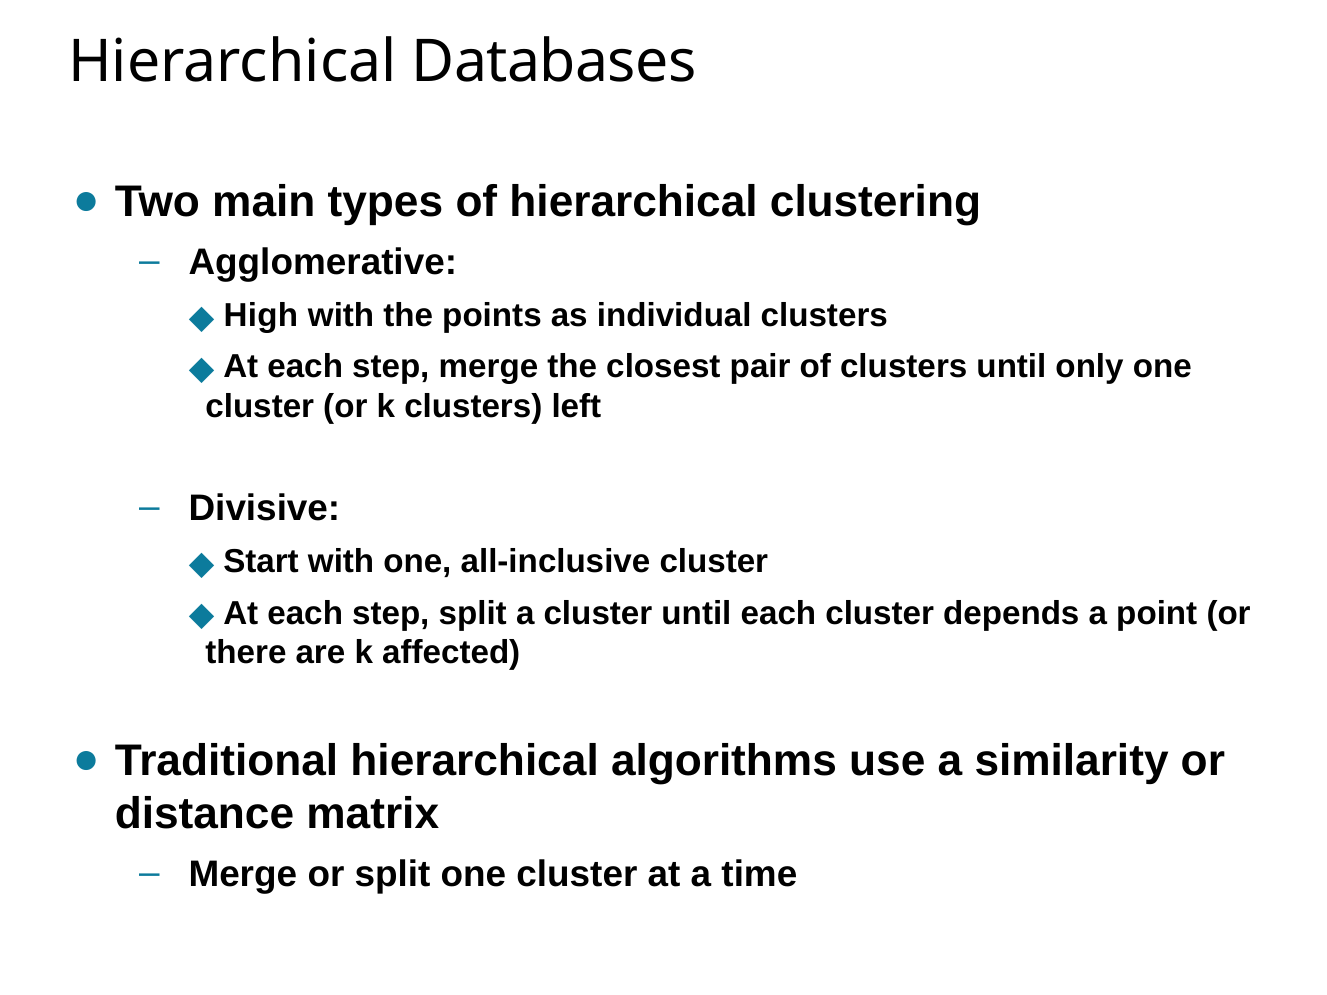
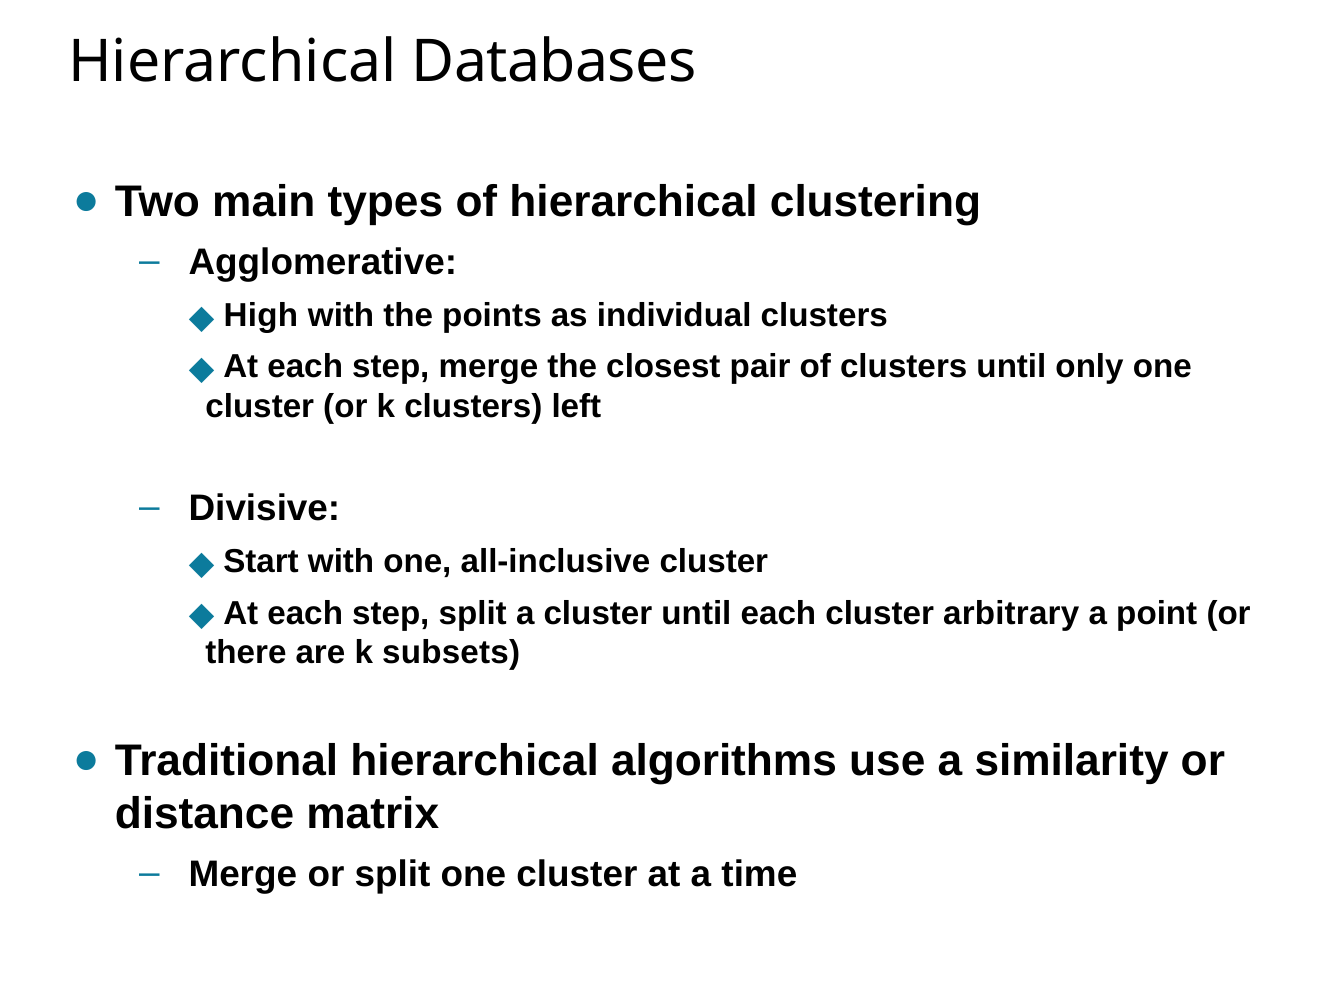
depends: depends -> arbitrary (1011, 613)
affected: affected -> subsets (451, 653)
